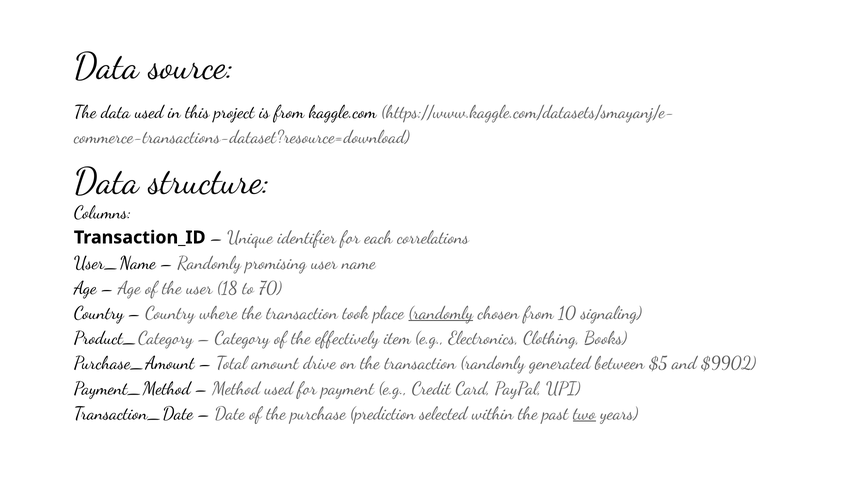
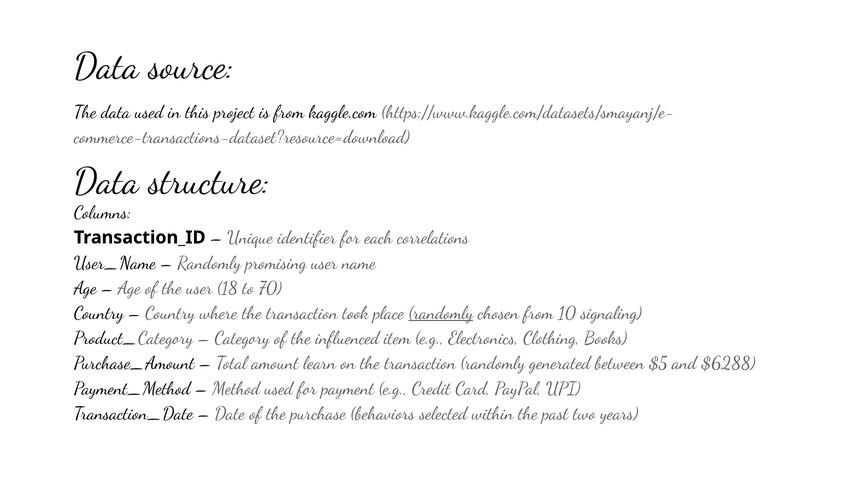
effectively: effectively -> influenced (347, 338)
drive: drive -> learn (320, 363)
$9902: $9902 -> $6288 (729, 363)
prediction: prediction -> behaviors (383, 413)
two underline: present -> none (584, 413)
